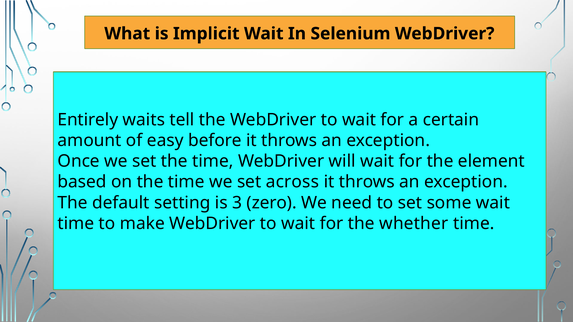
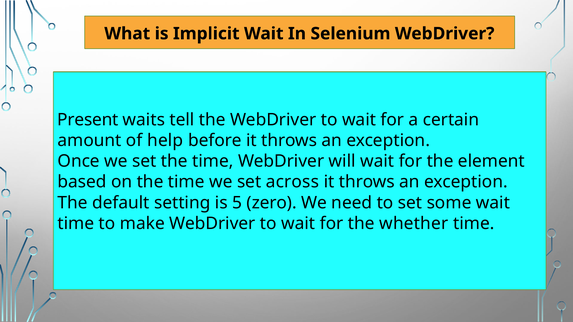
Entirely: Entirely -> Present (88, 120)
easy: easy -> help (165, 141)
3: 3 -> 5 (237, 203)
